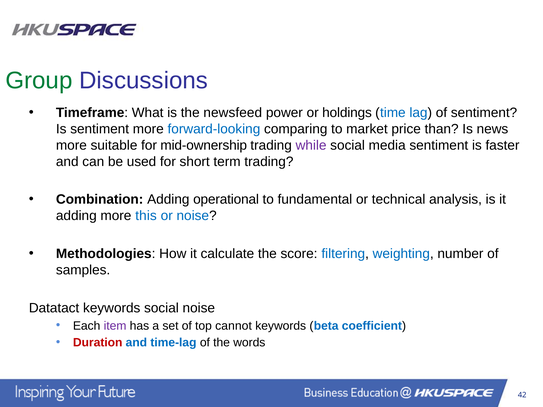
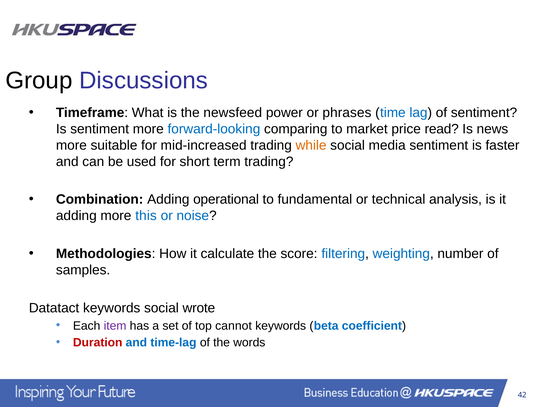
Group colour: green -> black (39, 81)
holdings: holdings -> phrases (347, 113)
than: than -> read (442, 129)
mid-ownership: mid-ownership -> mid-increased (204, 145)
while colour: purple -> orange (311, 145)
social noise: noise -> wrote (199, 308)
